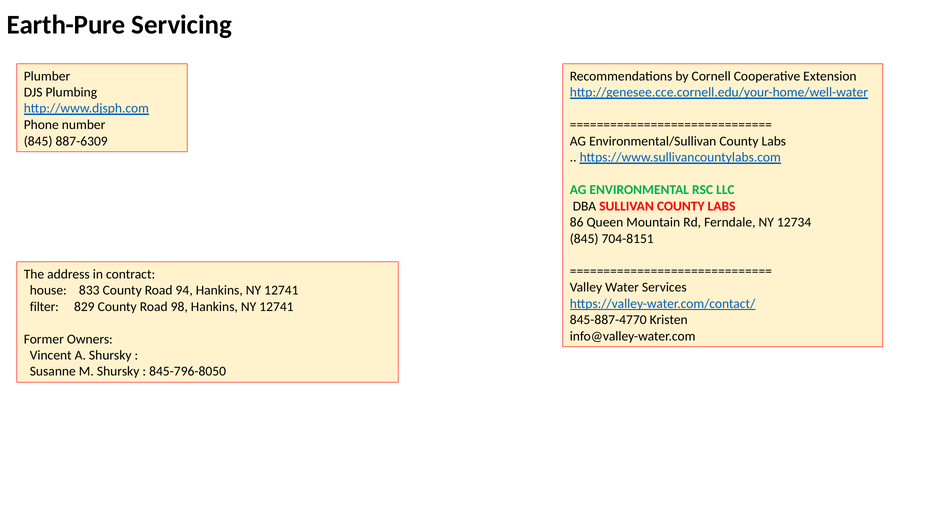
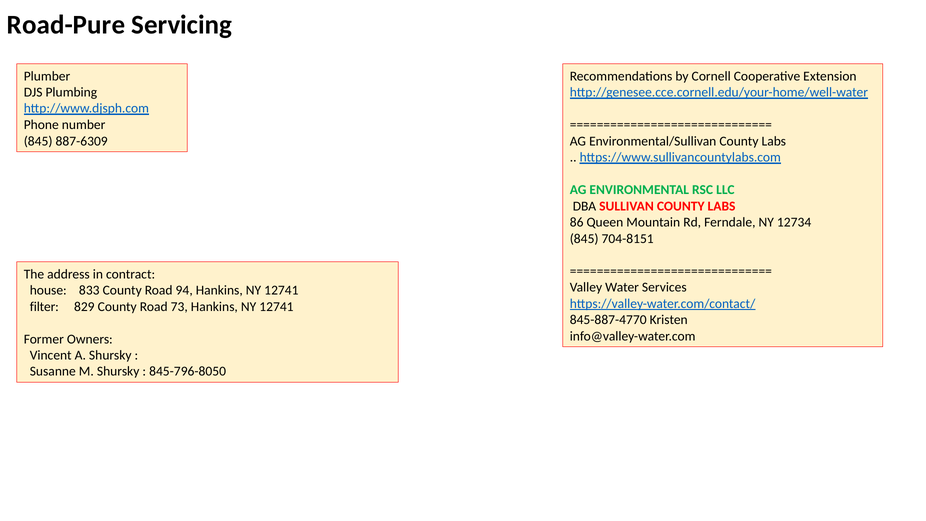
Earth-Pure: Earth-Pure -> Road-Pure (66, 25)
98: 98 -> 73 (179, 307)
